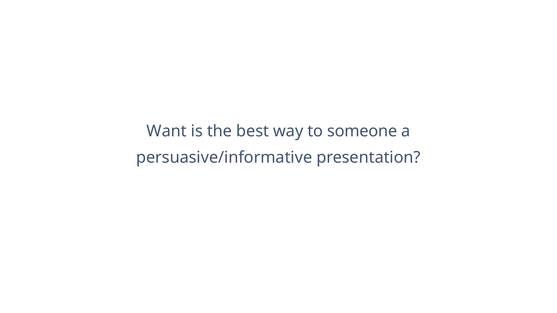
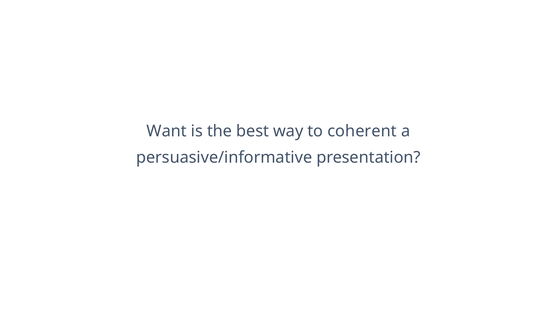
someone: someone -> coherent (362, 131)
